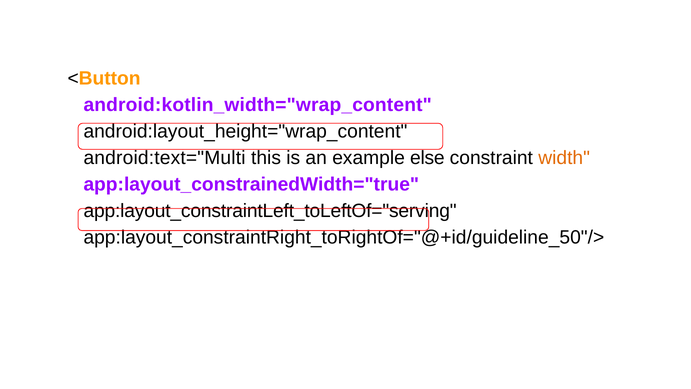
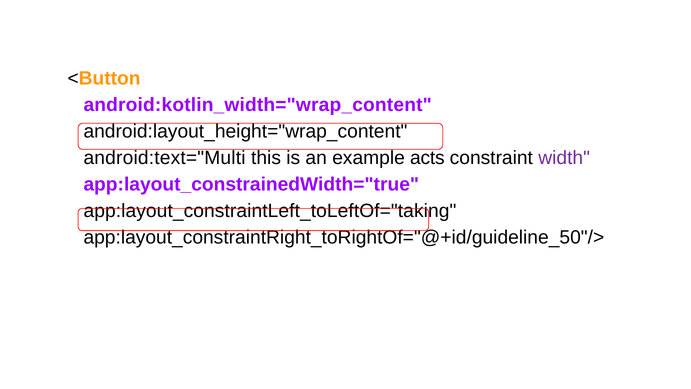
else: else -> acts (427, 158)
width colour: orange -> purple (564, 158)
app:layout_constraintLeft_toLeftOf="serving: app:layout_constraintLeft_toLeftOf="serving -> app:layout_constraintLeft_toLeftOf="taking (270, 211)
